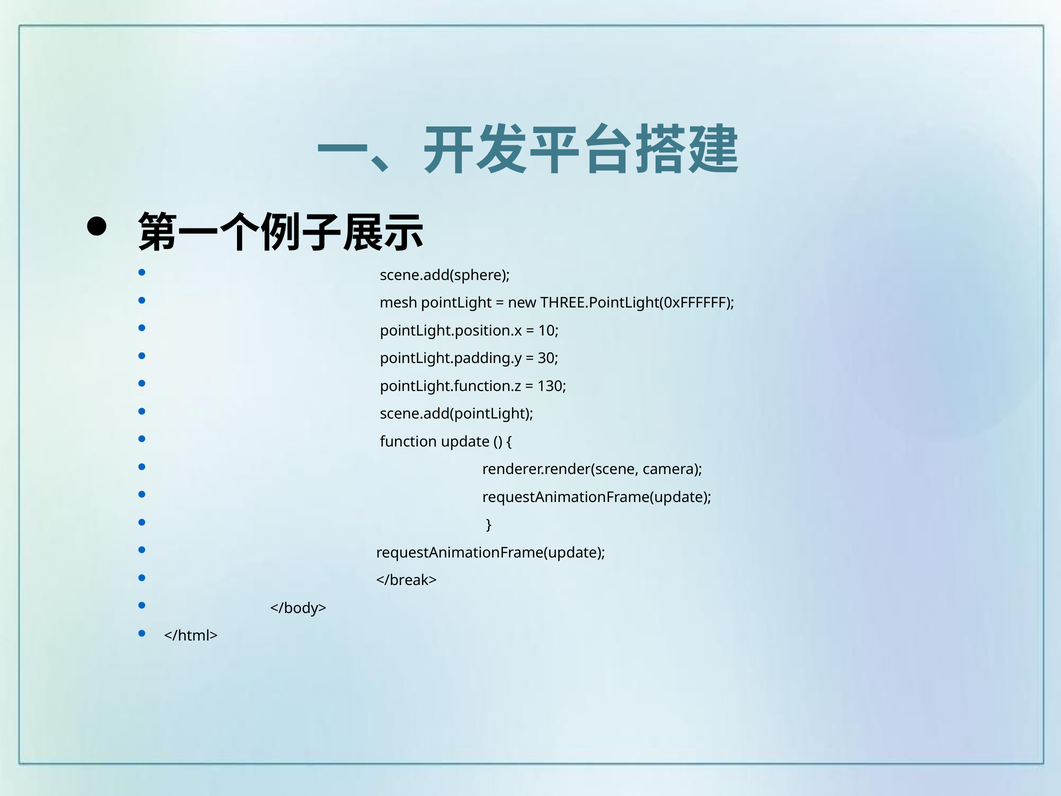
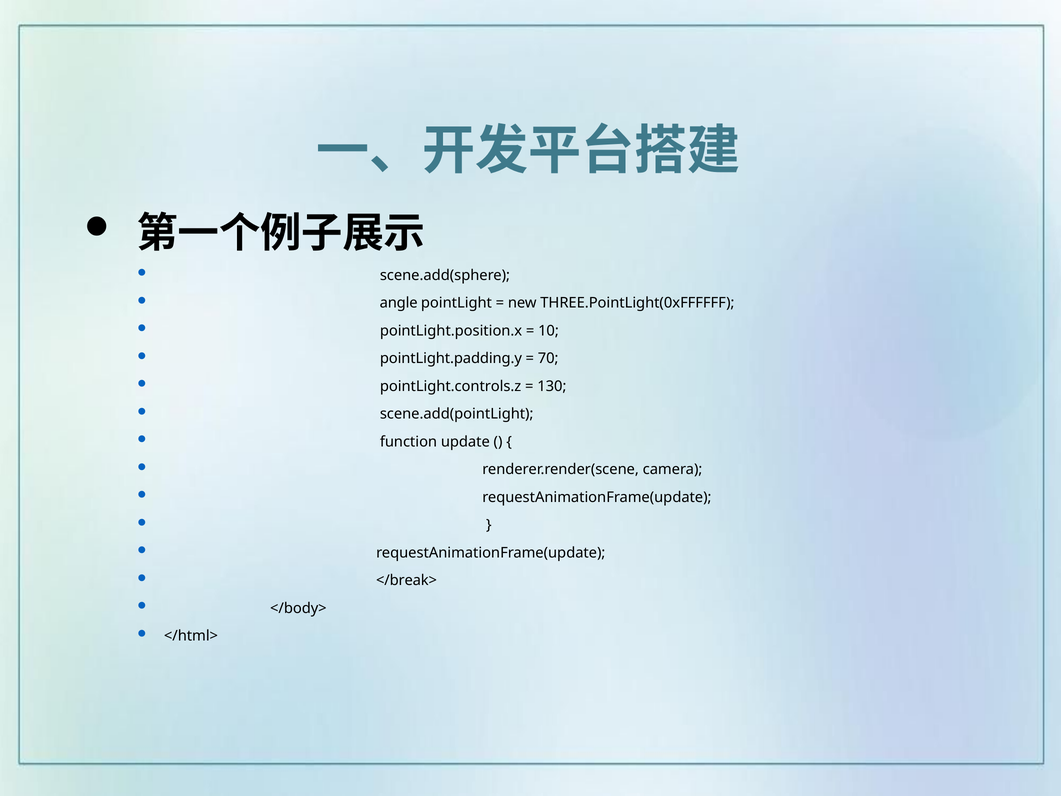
mesh: mesh -> angle (399, 303)
30: 30 -> 70 (548, 358)
pointLight.function.z: pointLight.function.z -> pointLight.controls.z (451, 386)
